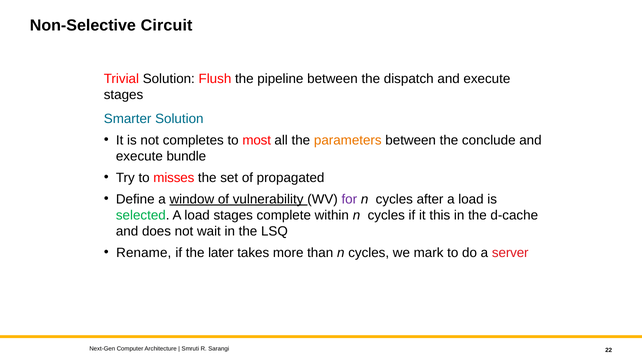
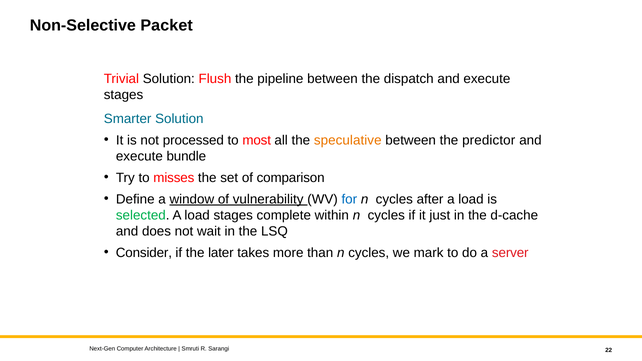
Circuit: Circuit -> Packet (167, 25)
completes: completes -> processed (193, 140)
parameters: parameters -> speculative (348, 140)
conclude: conclude -> predictor (489, 140)
propagated: propagated -> comparison (291, 178)
for colour: purple -> blue (349, 199)
this: this -> just (440, 215)
Rename: Rename -> Consider (144, 253)
